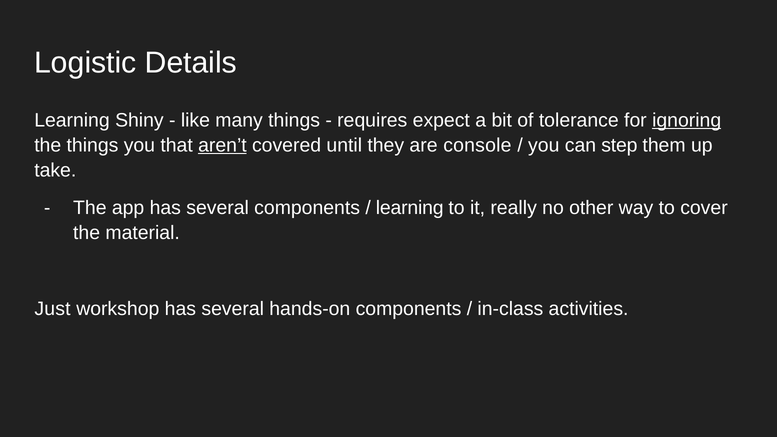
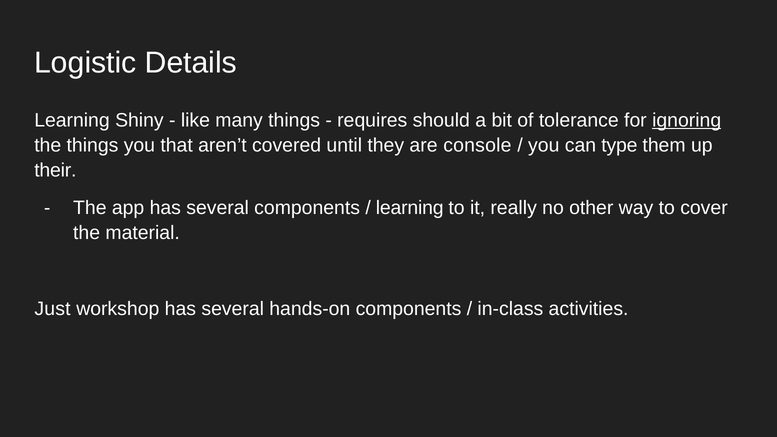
expect: expect -> should (441, 120)
aren’t underline: present -> none (222, 145)
step: step -> type (619, 145)
take: take -> their (55, 170)
